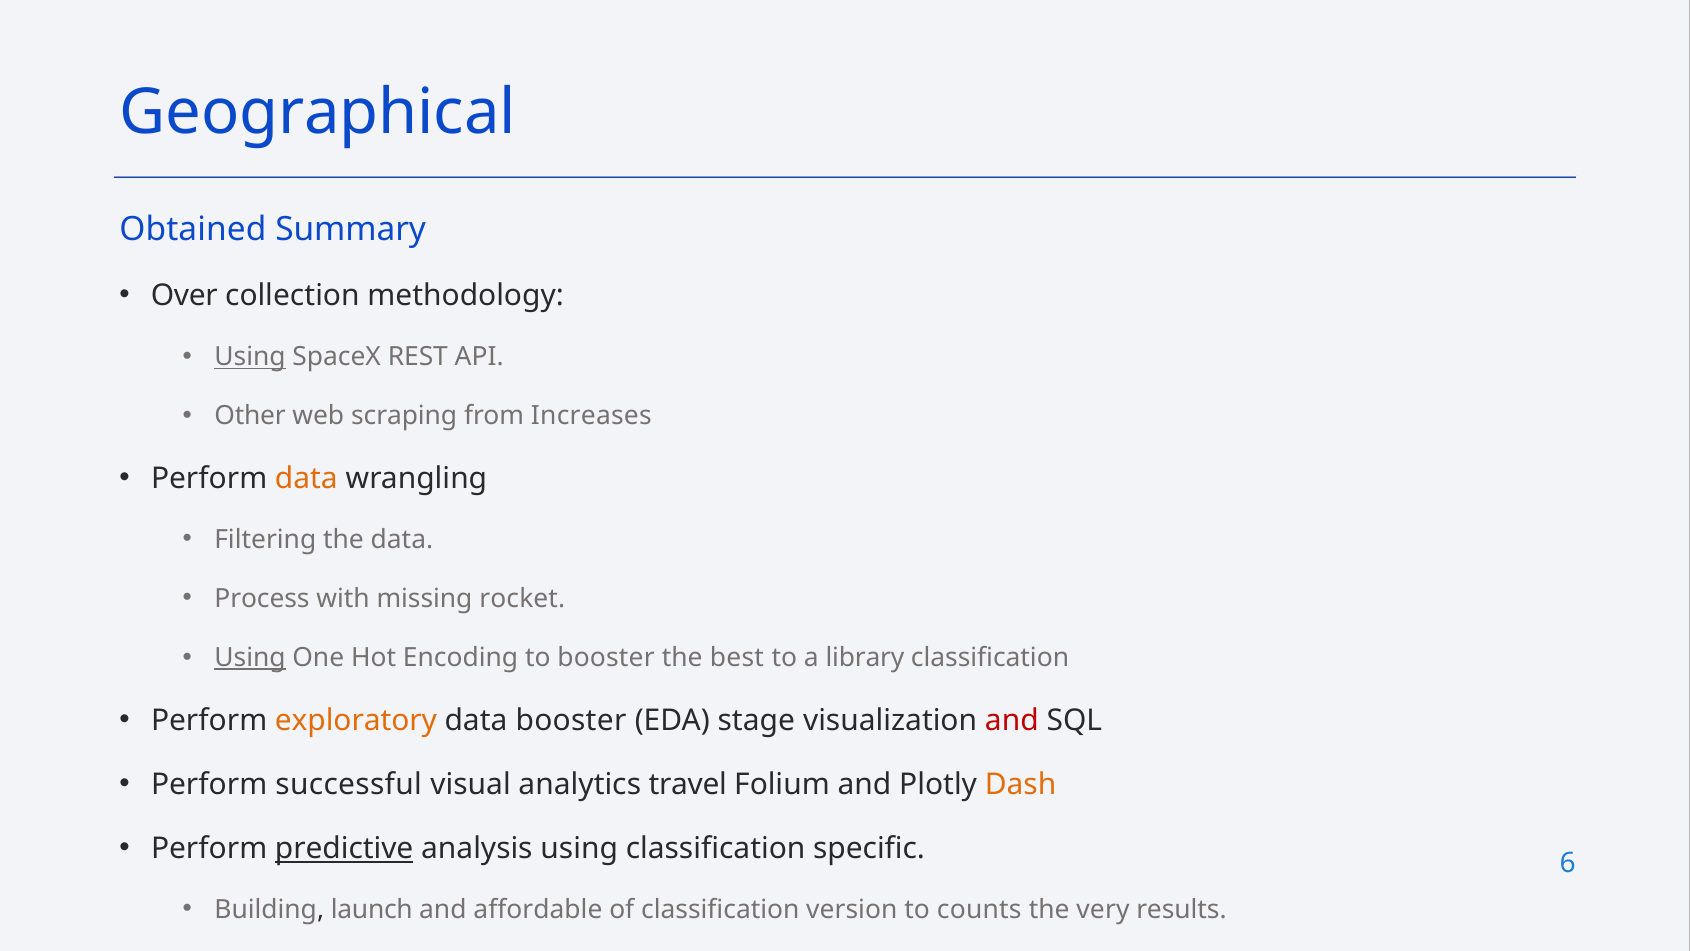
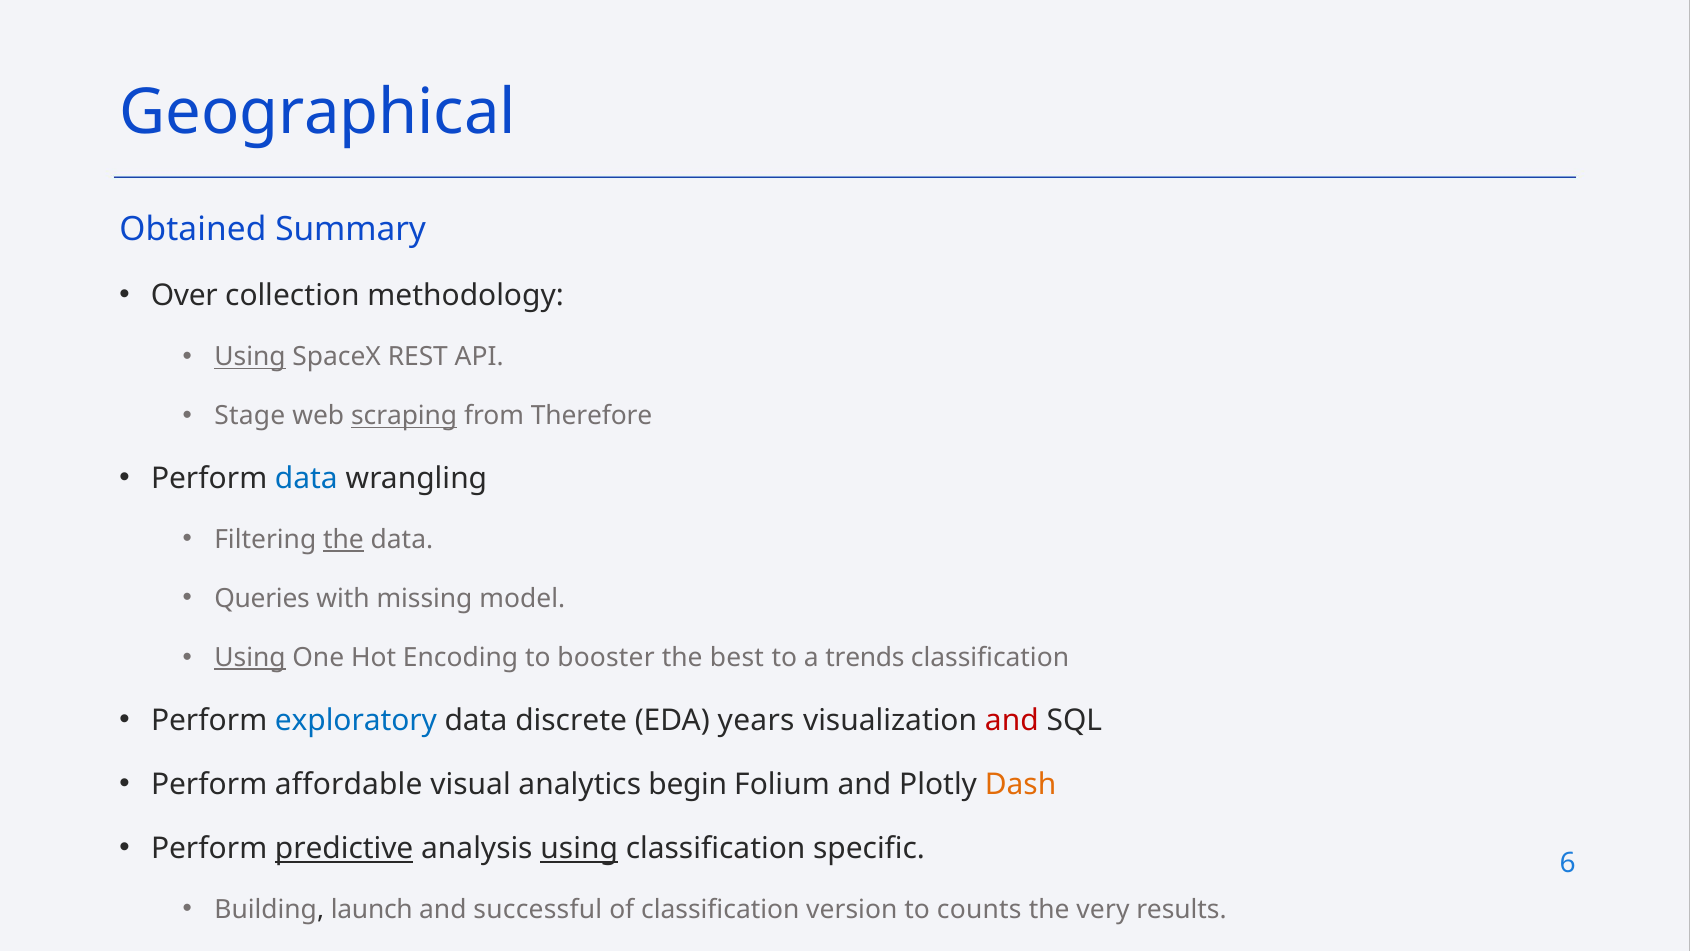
Other: Other -> Stage (250, 416)
scraping underline: none -> present (404, 416)
Increases: Increases -> Therefore (592, 416)
data colour: orange -> blue (306, 478)
the underline: none -> present (343, 539)
Process: Process -> Queries (262, 598)
rocket: rocket -> model (522, 598)
library: library -> trends (865, 658)
exploratory colour: orange -> blue (356, 720)
data booster: booster -> discrete (571, 720)
stage: stage -> years (756, 720)
successful: successful -> affordable (349, 784)
travel: travel -> begin (688, 784)
using underline: none -> present (579, 848)
affordable: affordable -> successful (538, 909)
